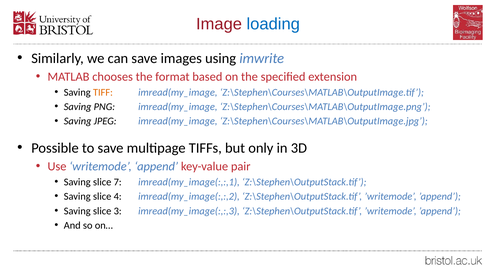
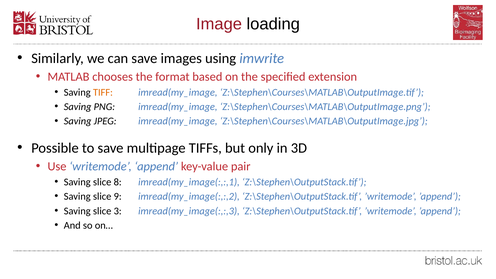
loading colour: blue -> black (273, 24)
7: 7 -> 8 (118, 182)
4: 4 -> 9 (118, 196)
